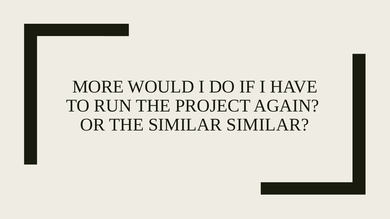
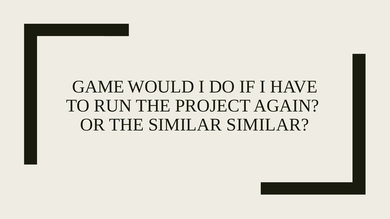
MORE: MORE -> GAME (98, 87)
